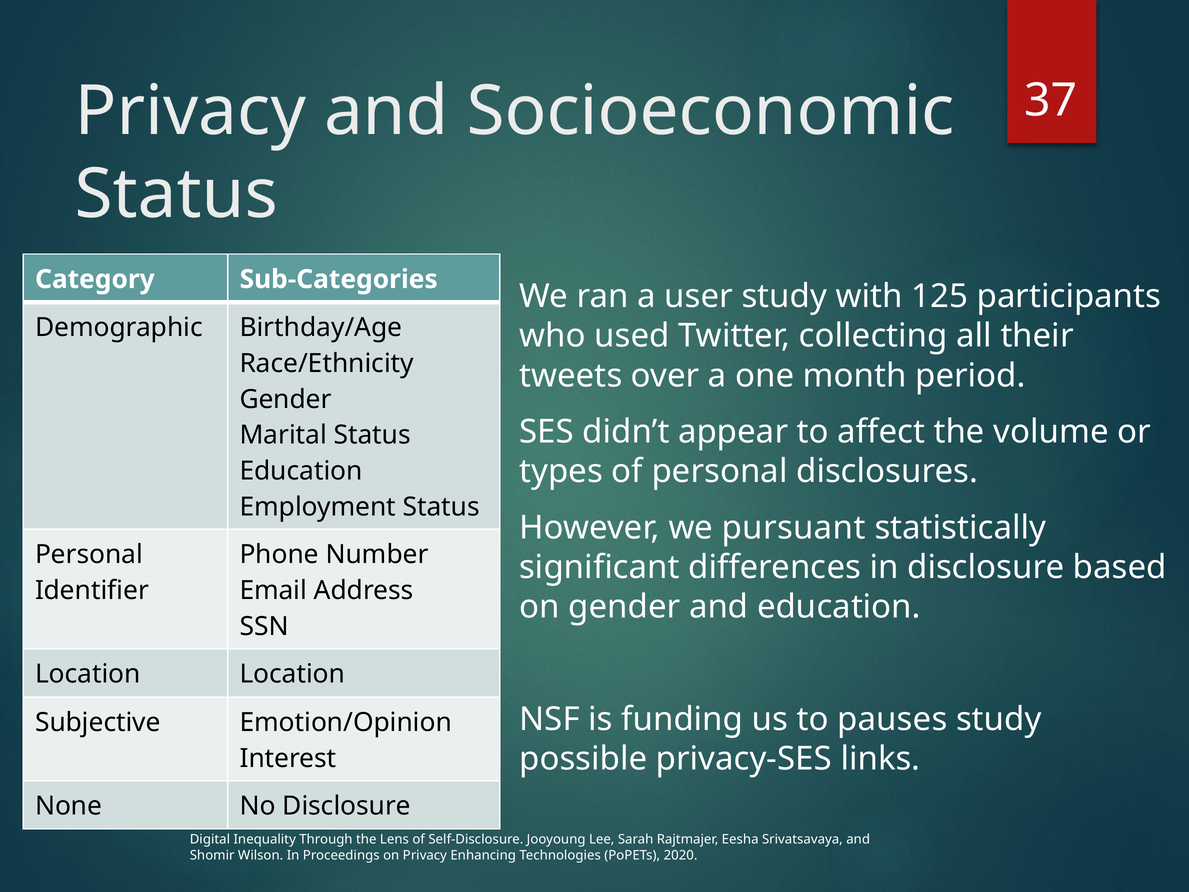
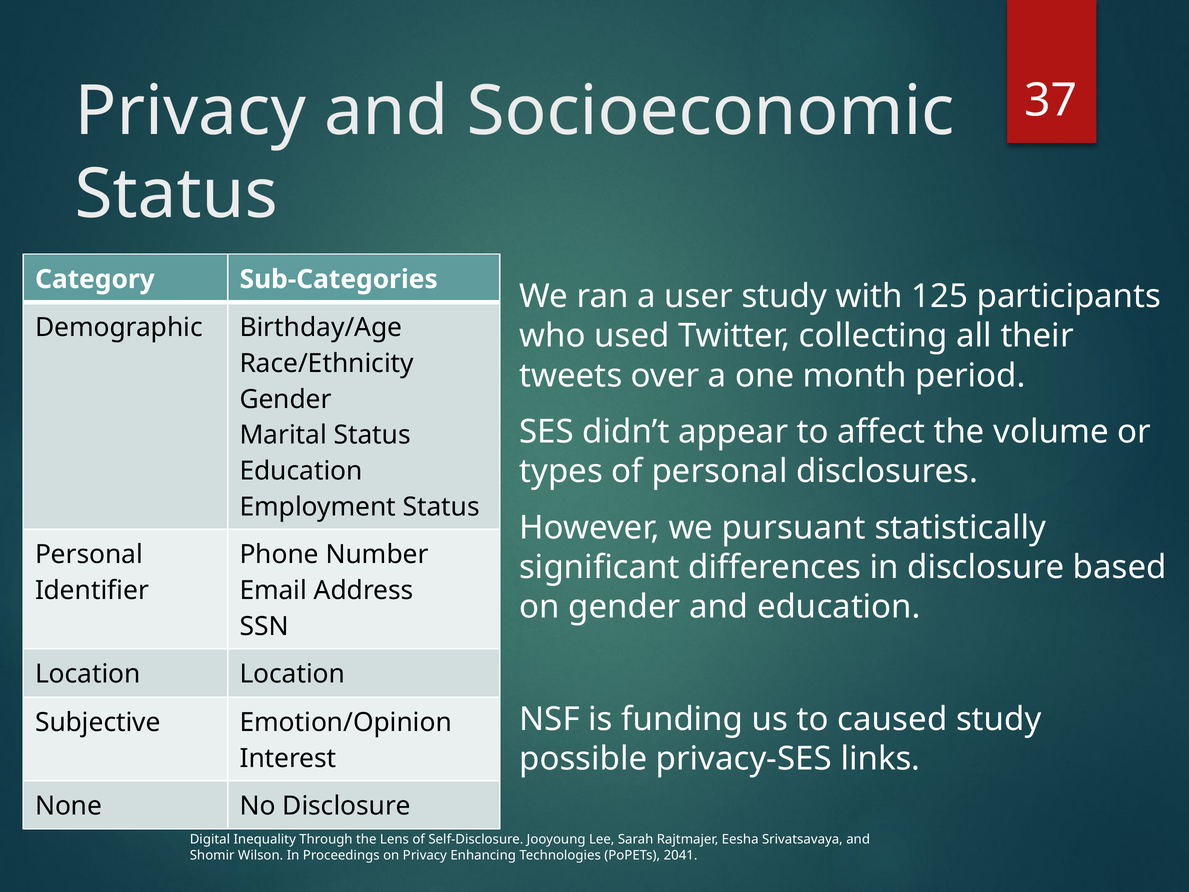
pauses: pauses -> caused (892, 719)
2020: 2020 -> 2041 (681, 855)
